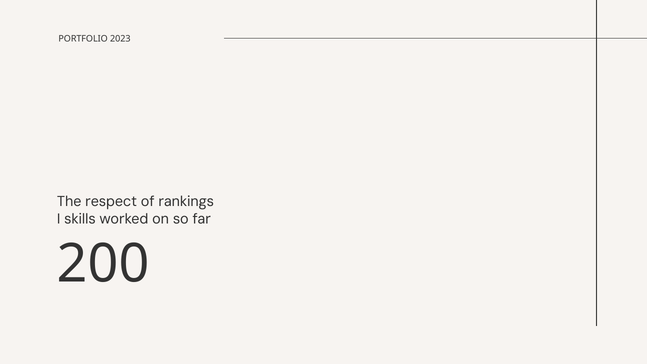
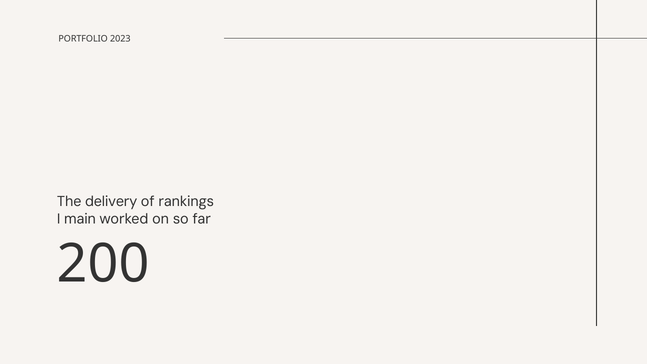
respect: respect -> delivery (111, 202)
skills: skills -> main (80, 219)
